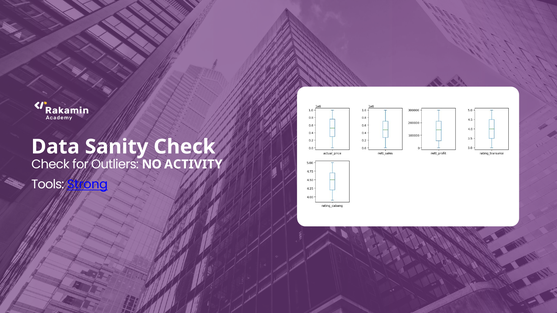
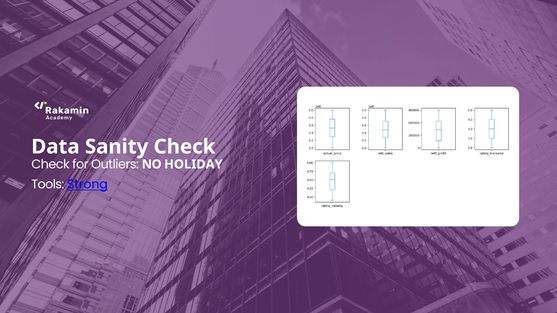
ACTIVITY: ACTIVITY -> HOLIDAY (193, 164)
